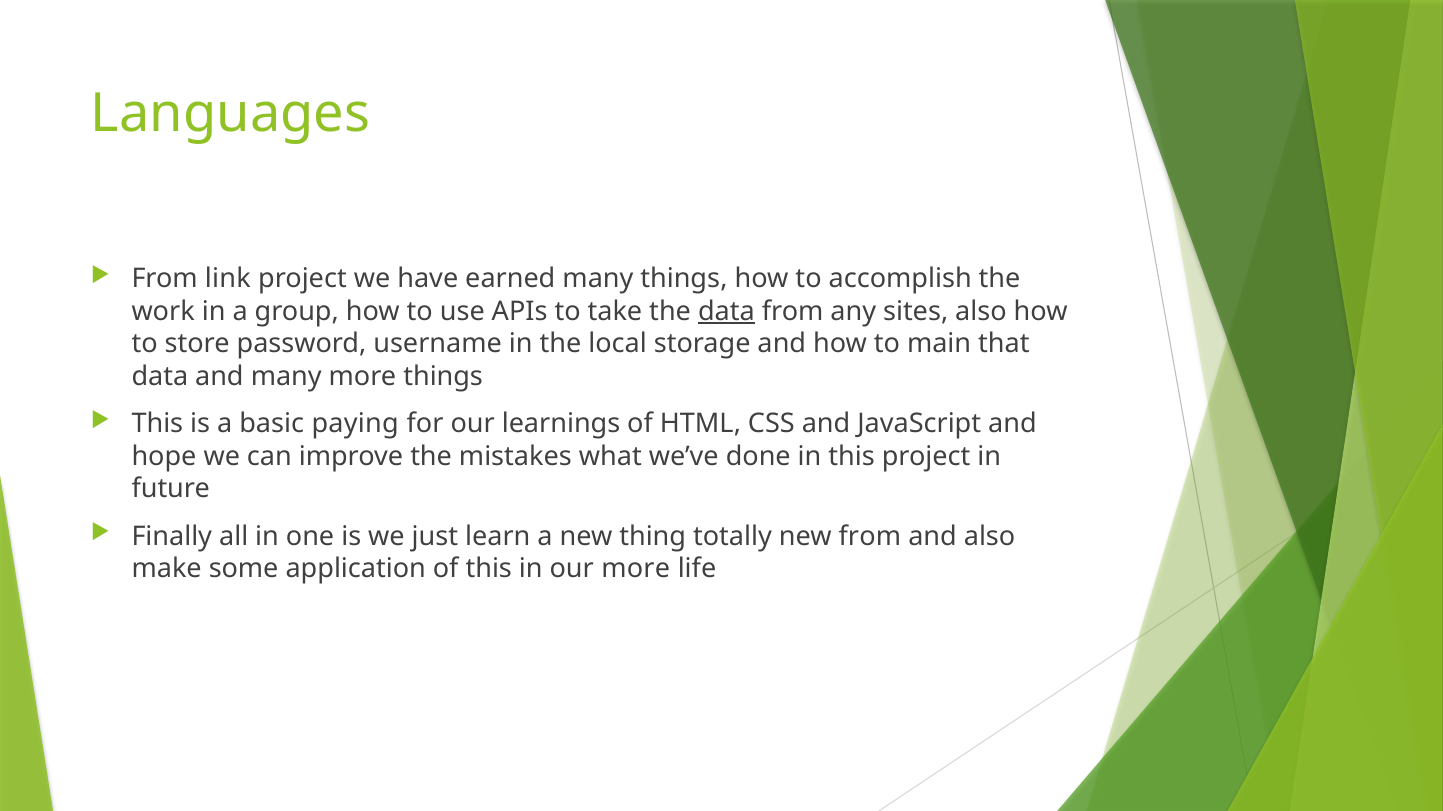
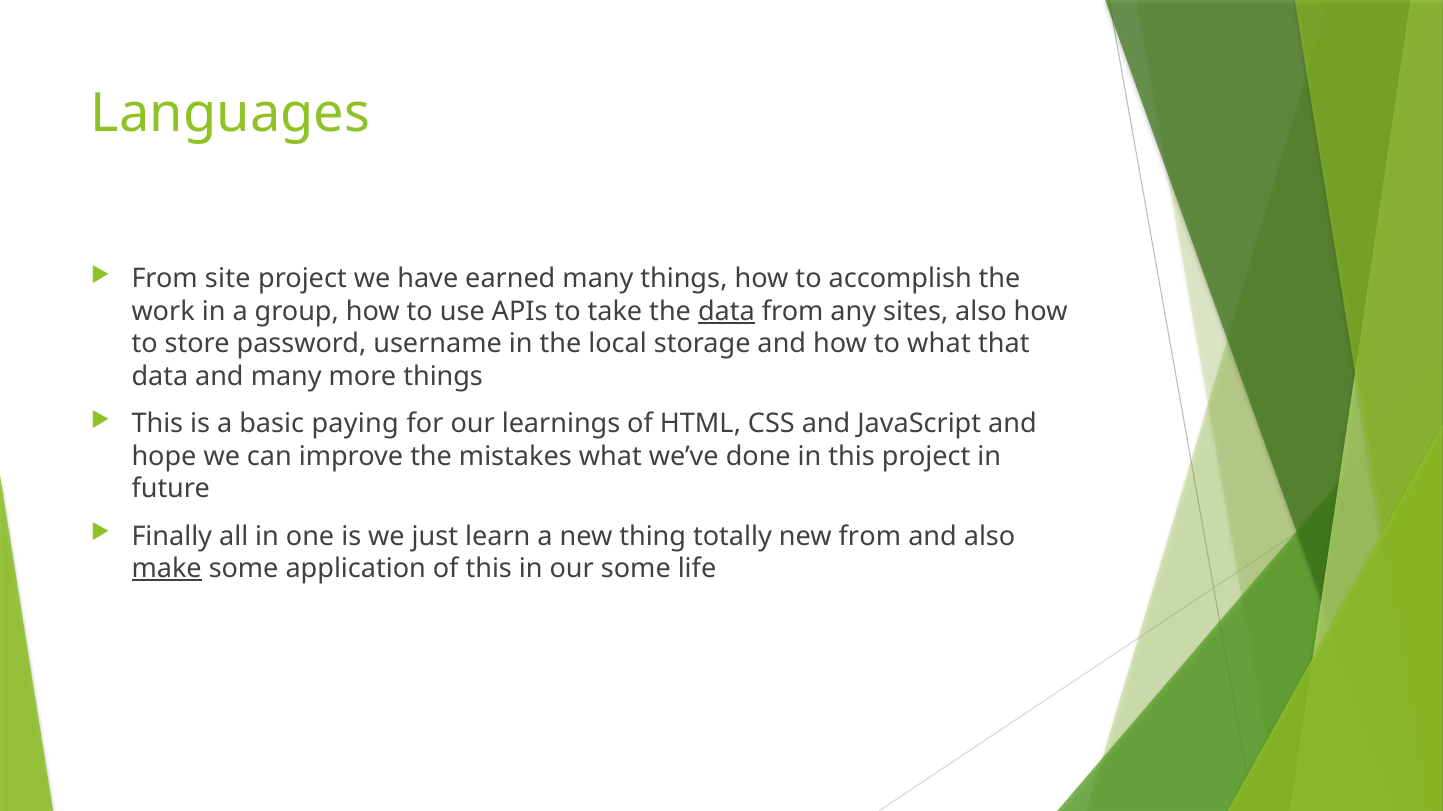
link: link -> site (228, 279)
to main: main -> what (939, 344)
make underline: none -> present (167, 569)
our more: more -> some (636, 569)
